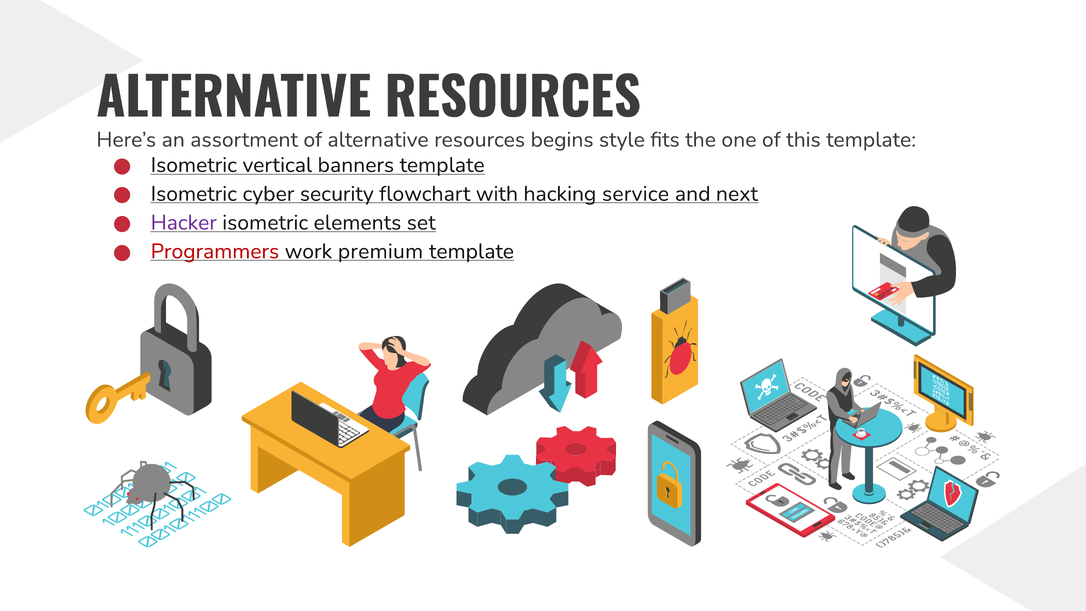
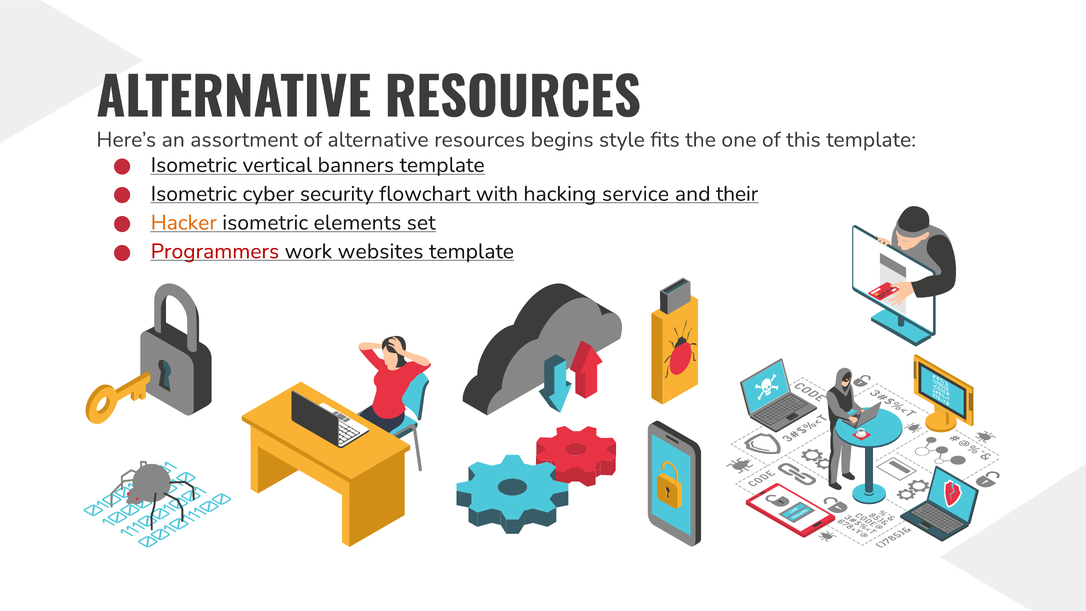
next: next -> their (737, 194)
Hacker colour: purple -> orange (184, 223)
premium: premium -> websites (381, 251)
